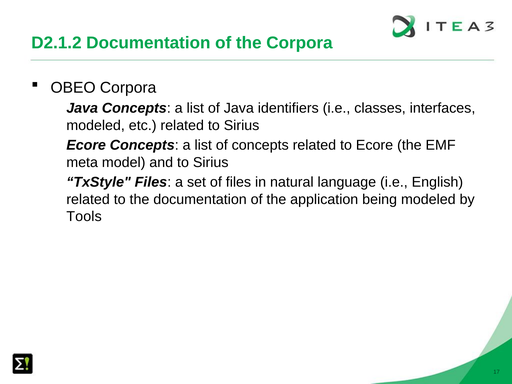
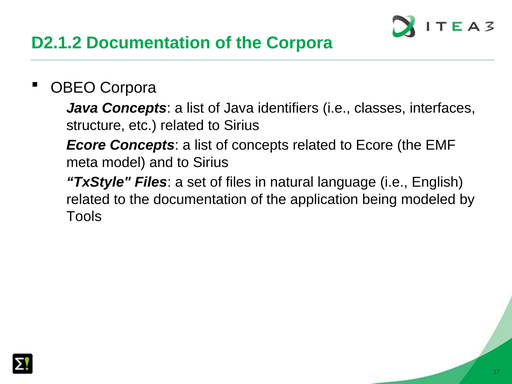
modeled: modeled -> structure (96, 125)
